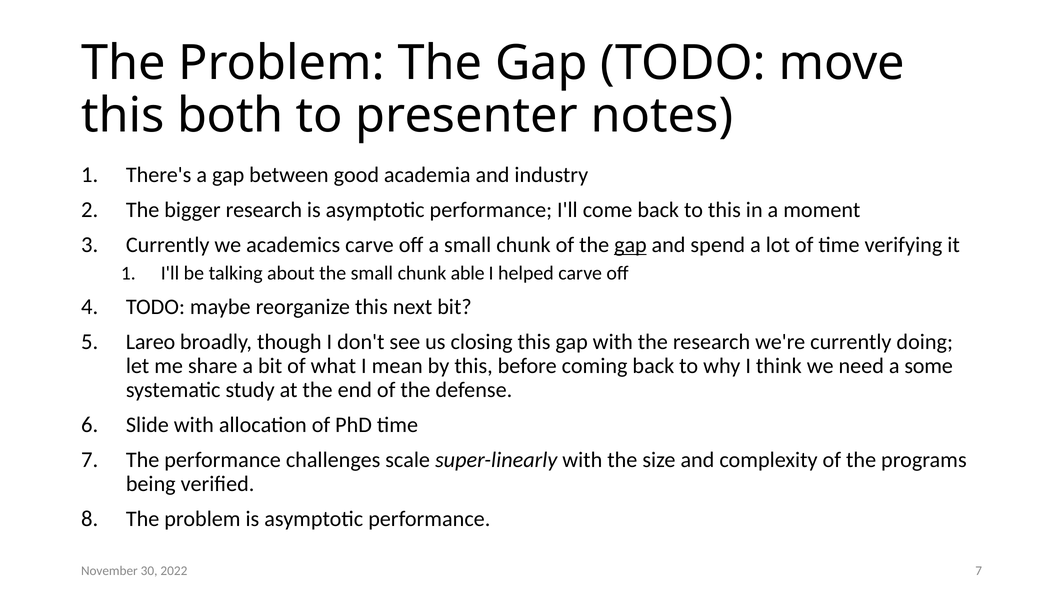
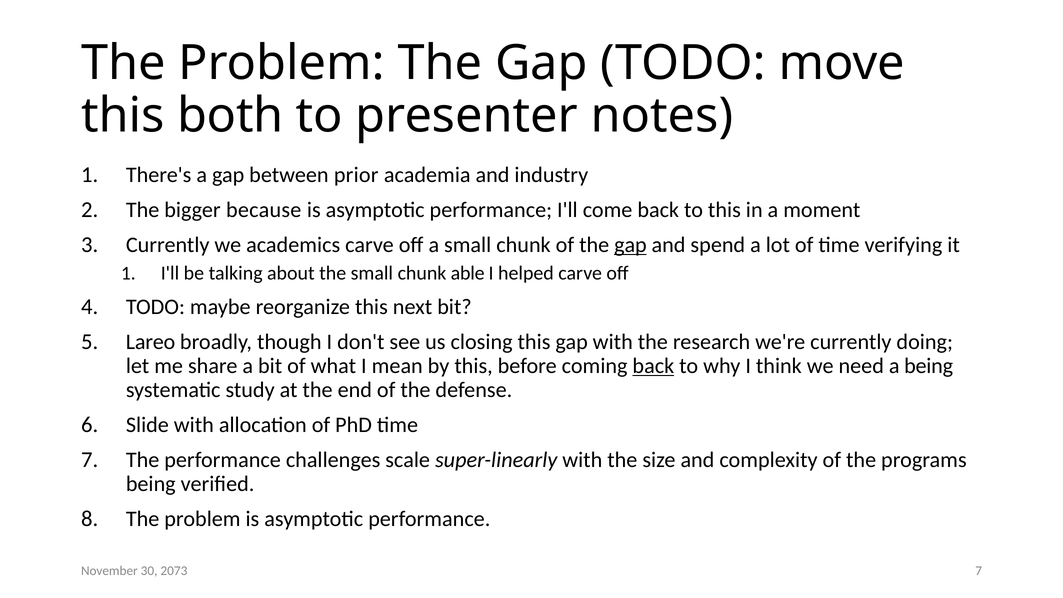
good: good -> prior (356, 175)
bigger research: research -> because (264, 210)
back underline: none -> present (653, 366)
a some: some -> being (929, 366)
2022: 2022 -> 2073 (174, 571)
